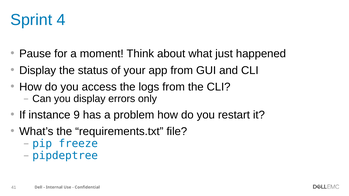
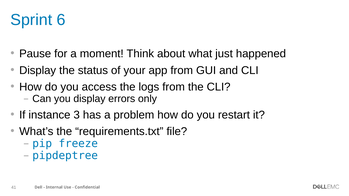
4: 4 -> 6 (61, 20)
9: 9 -> 3 (77, 115)
